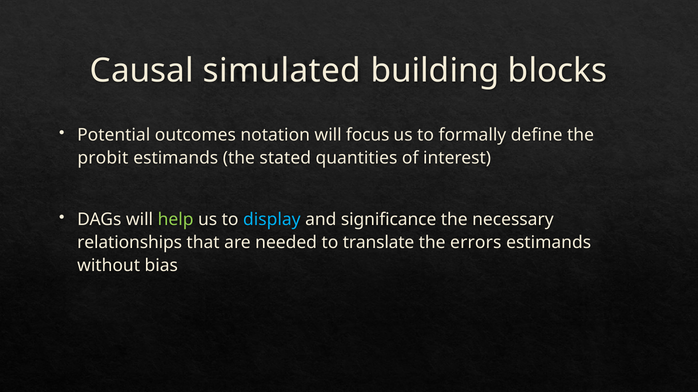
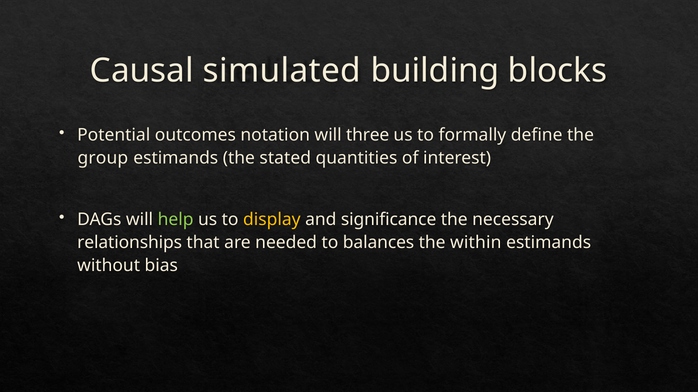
focus: focus -> three (368, 135)
probit: probit -> group (103, 158)
display colour: light blue -> yellow (272, 220)
translate: translate -> balances (379, 243)
errors: errors -> within (476, 243)
